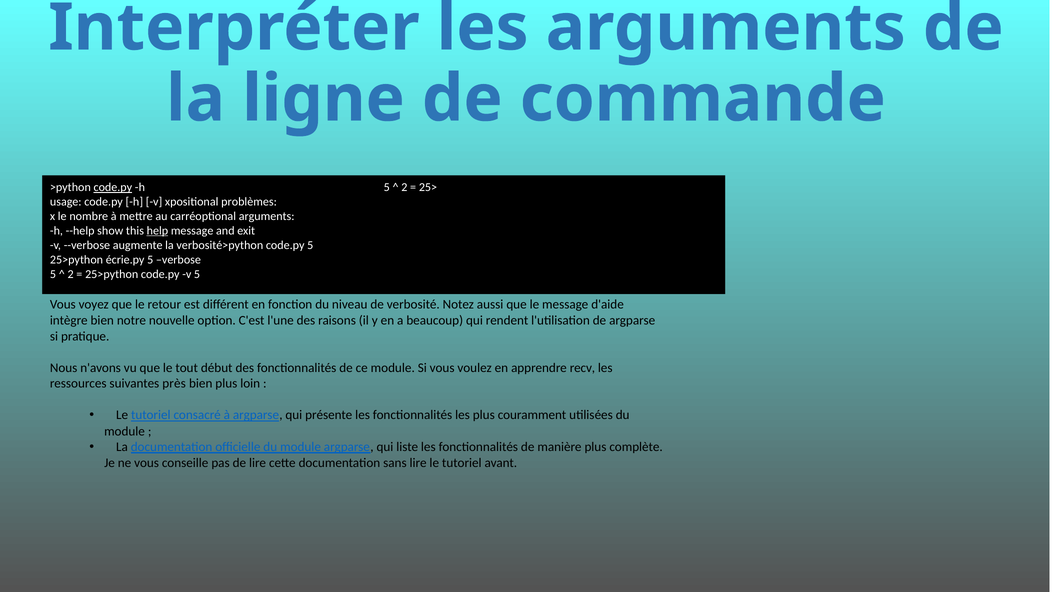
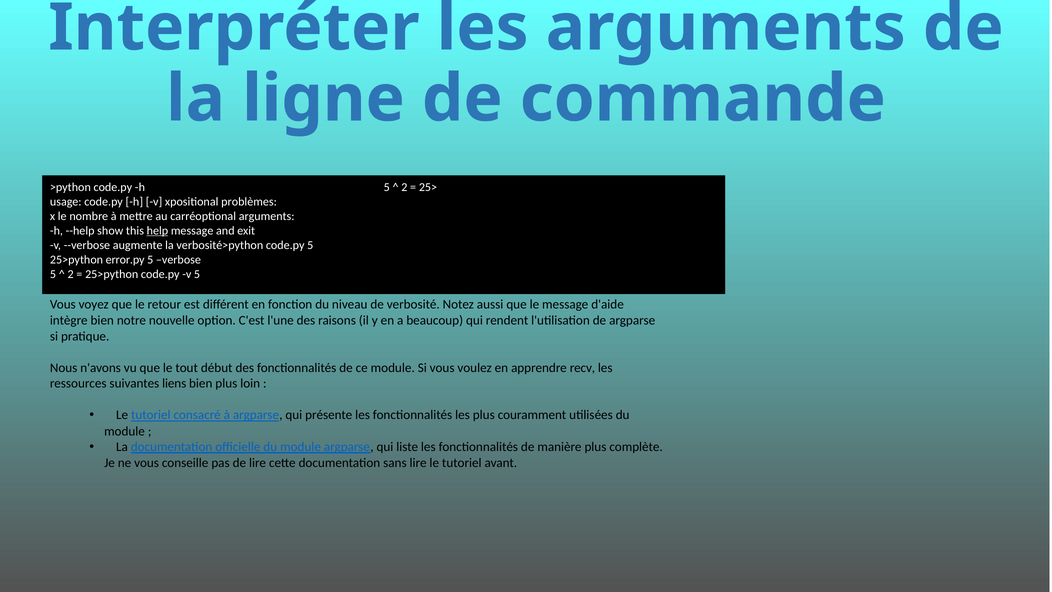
code.py underline: present -> none (113, 187)
écrie.py: écrie.py -> error.py (125, 260)
près: près -> liens (174, 383)
